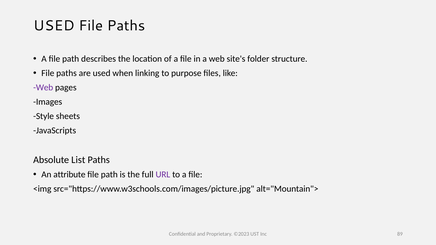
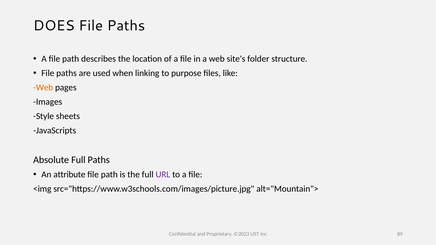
USED: USED -> DOES (54, 26)
Web colour: purple -> orange (43, 88)
Absolute List: List -> Full (78, 160)
